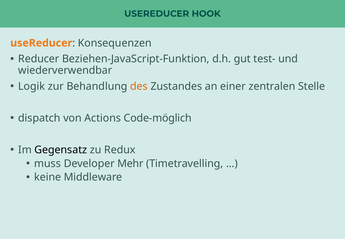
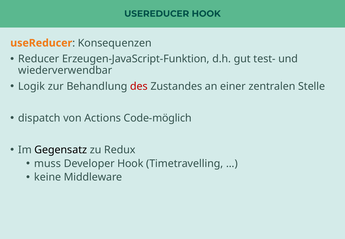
Beziehen-JavaScript-Funktion: Beziehen-JavaScript-Funktion -> Erzeugen-JavaScript-Funktion (136, 59)
des colour: orange -> red (139, 86)
Developer Mehr: Mehr -> Hook (130, 163)
